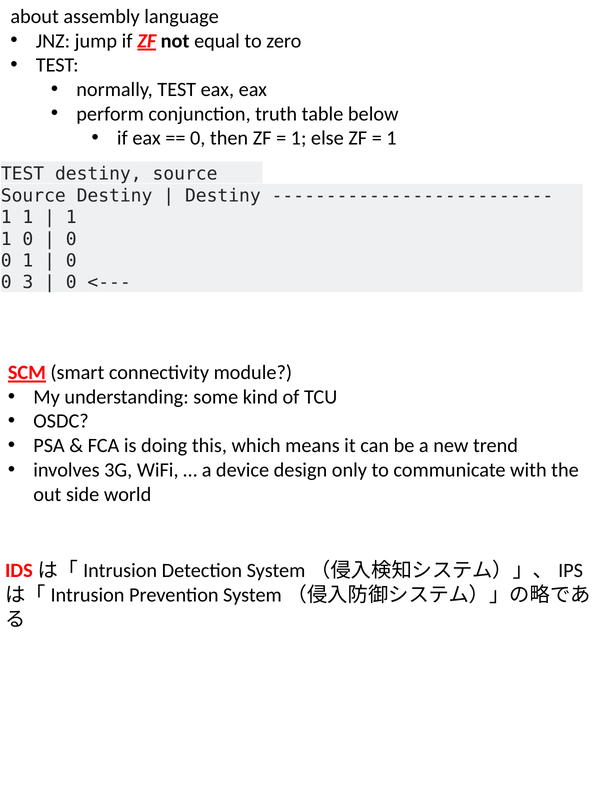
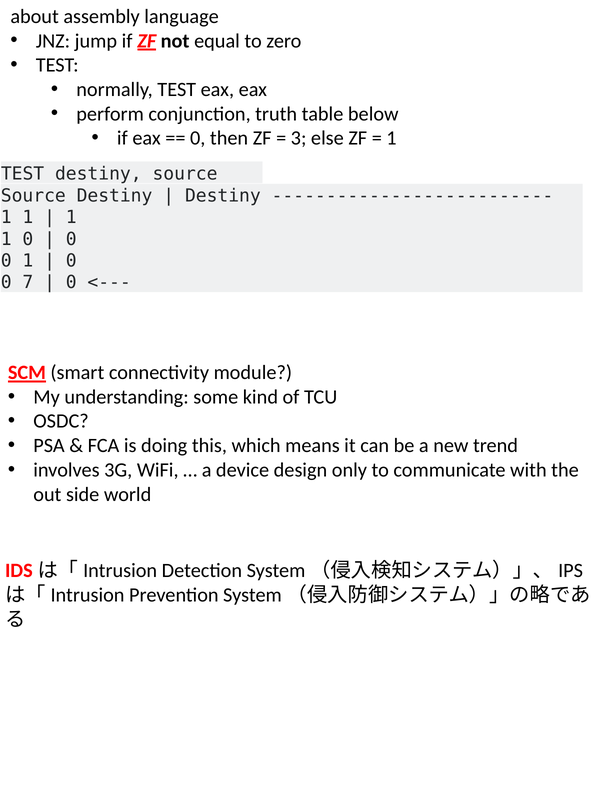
1: 1 -> 3 (299, 138)
3: 3 -> 7 (28, 282)
